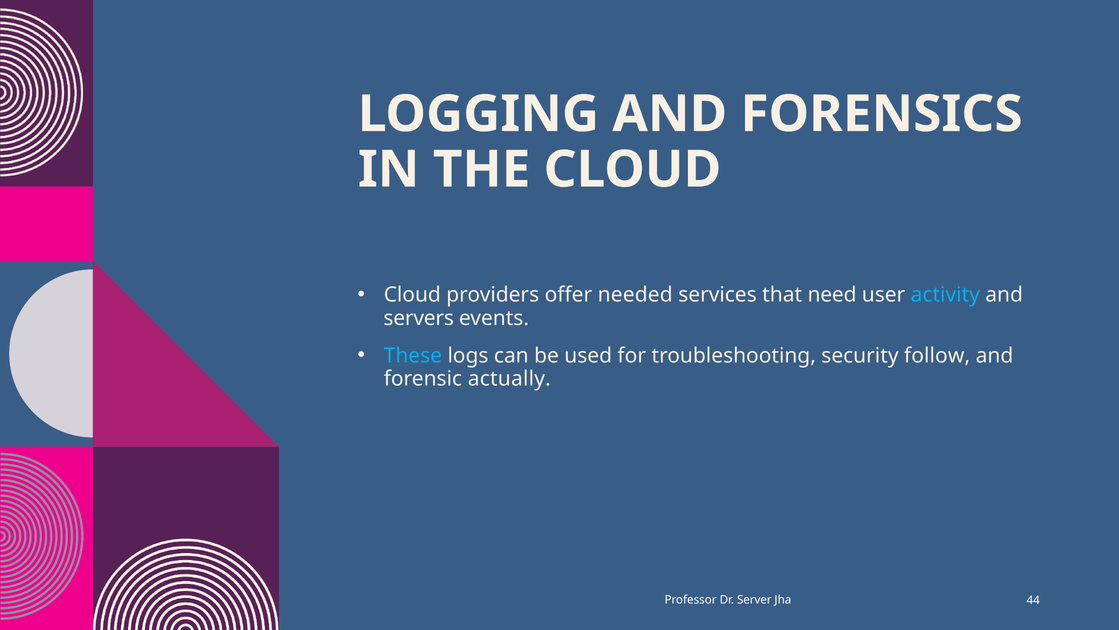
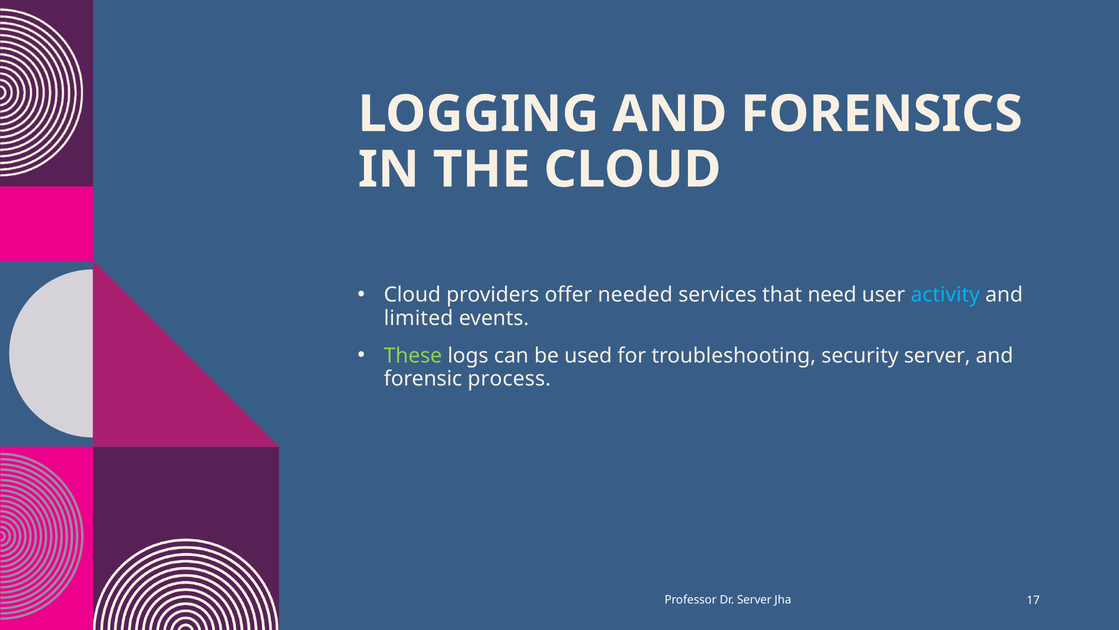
servers: servers -> limited (419, 318)
These colour: light blue -> light green (413, 355)
security follow: follow -> server (937, 355)
actually: actually -> process (509, 379)
44: 44 -> 17 (1033, 600)
